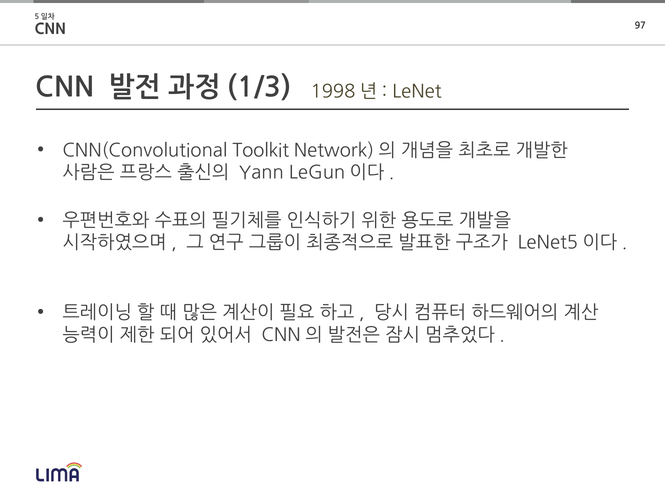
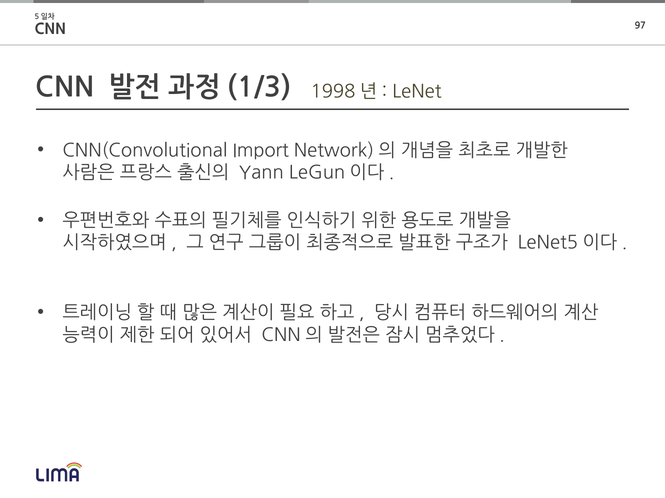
Toolkit: Toolkit -> Import (261, 151)
